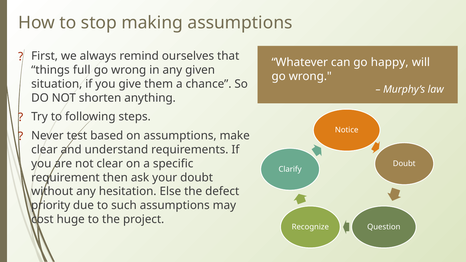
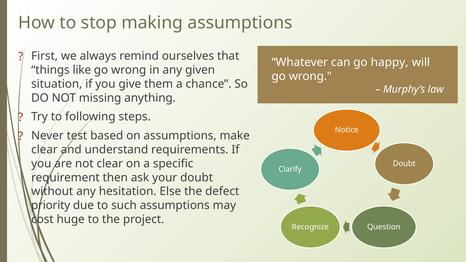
full: full -> like (82, 70)
shorten: shorten -> missing (100, 98)
